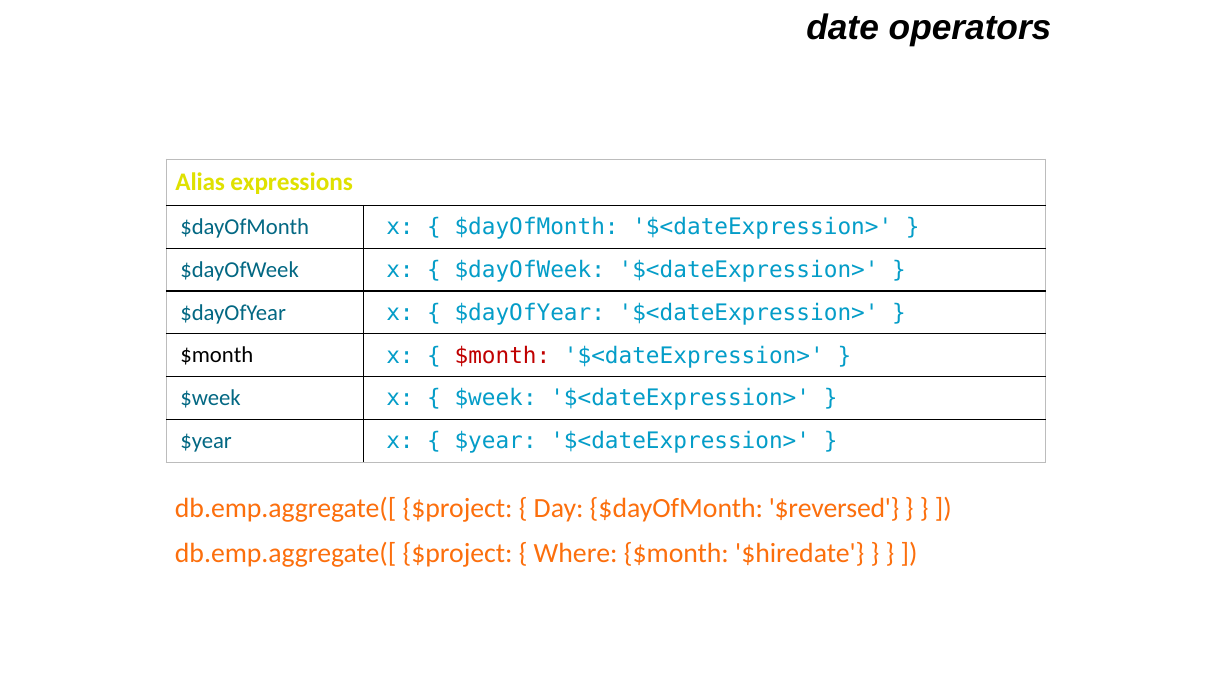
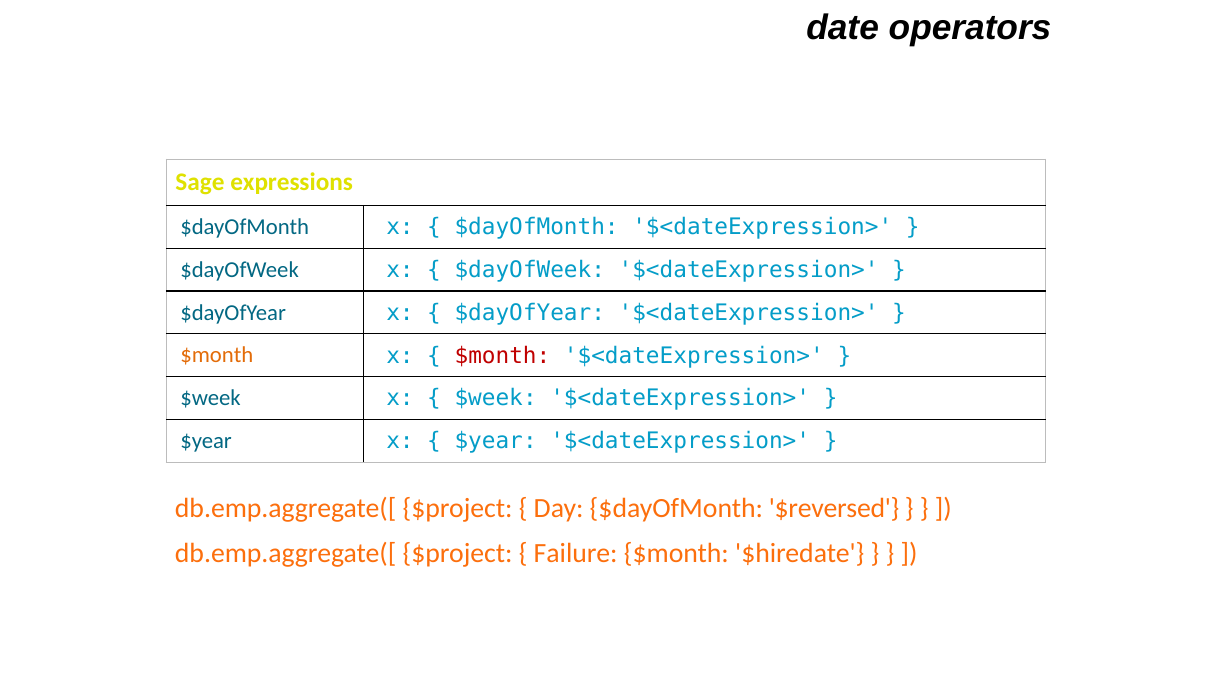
Alias: Alias -> Sage (200, 183)
$month colour: black -> orange (217, 355)
Where: Where -> Failure (576, 553)
